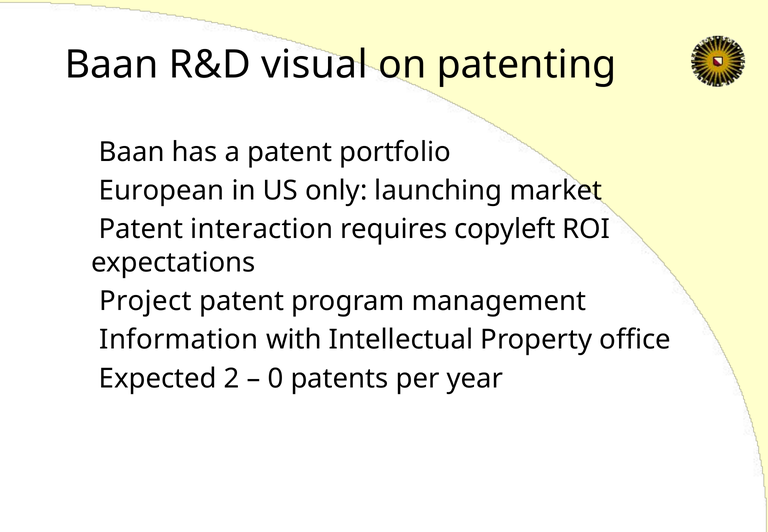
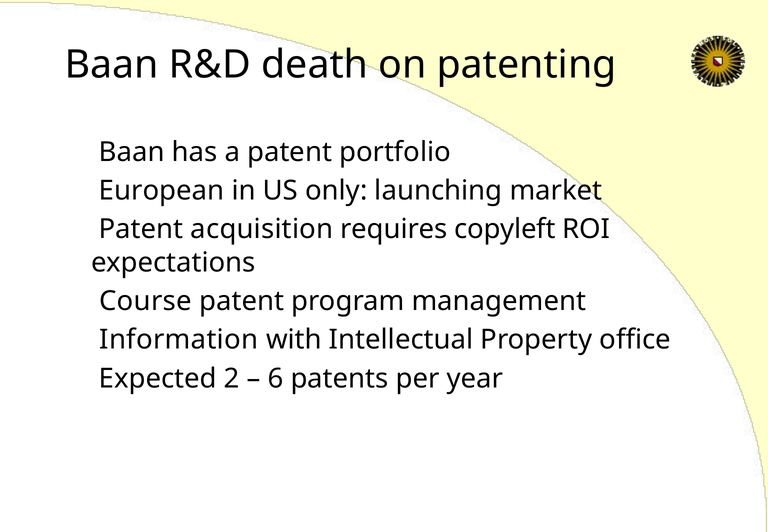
visual: visual -> death (315, 65)
interaction: interaction -> acquisition (262, 229)
Project: Project -> Course (145, 301)
0: 0 -> 6 (276, 378)
